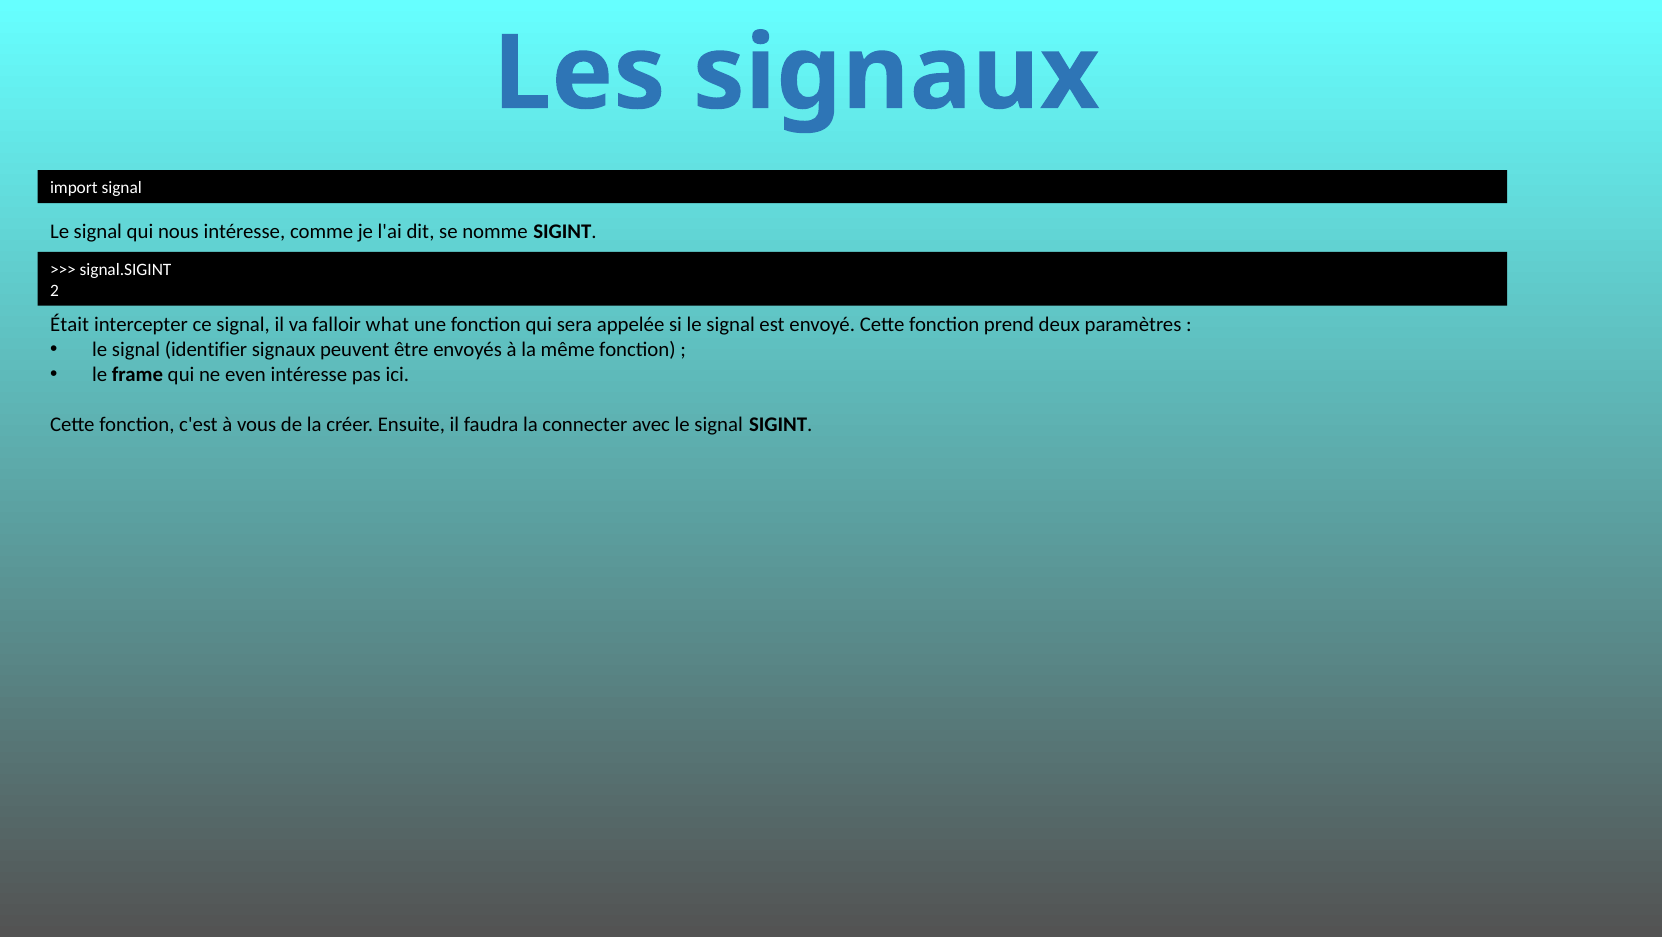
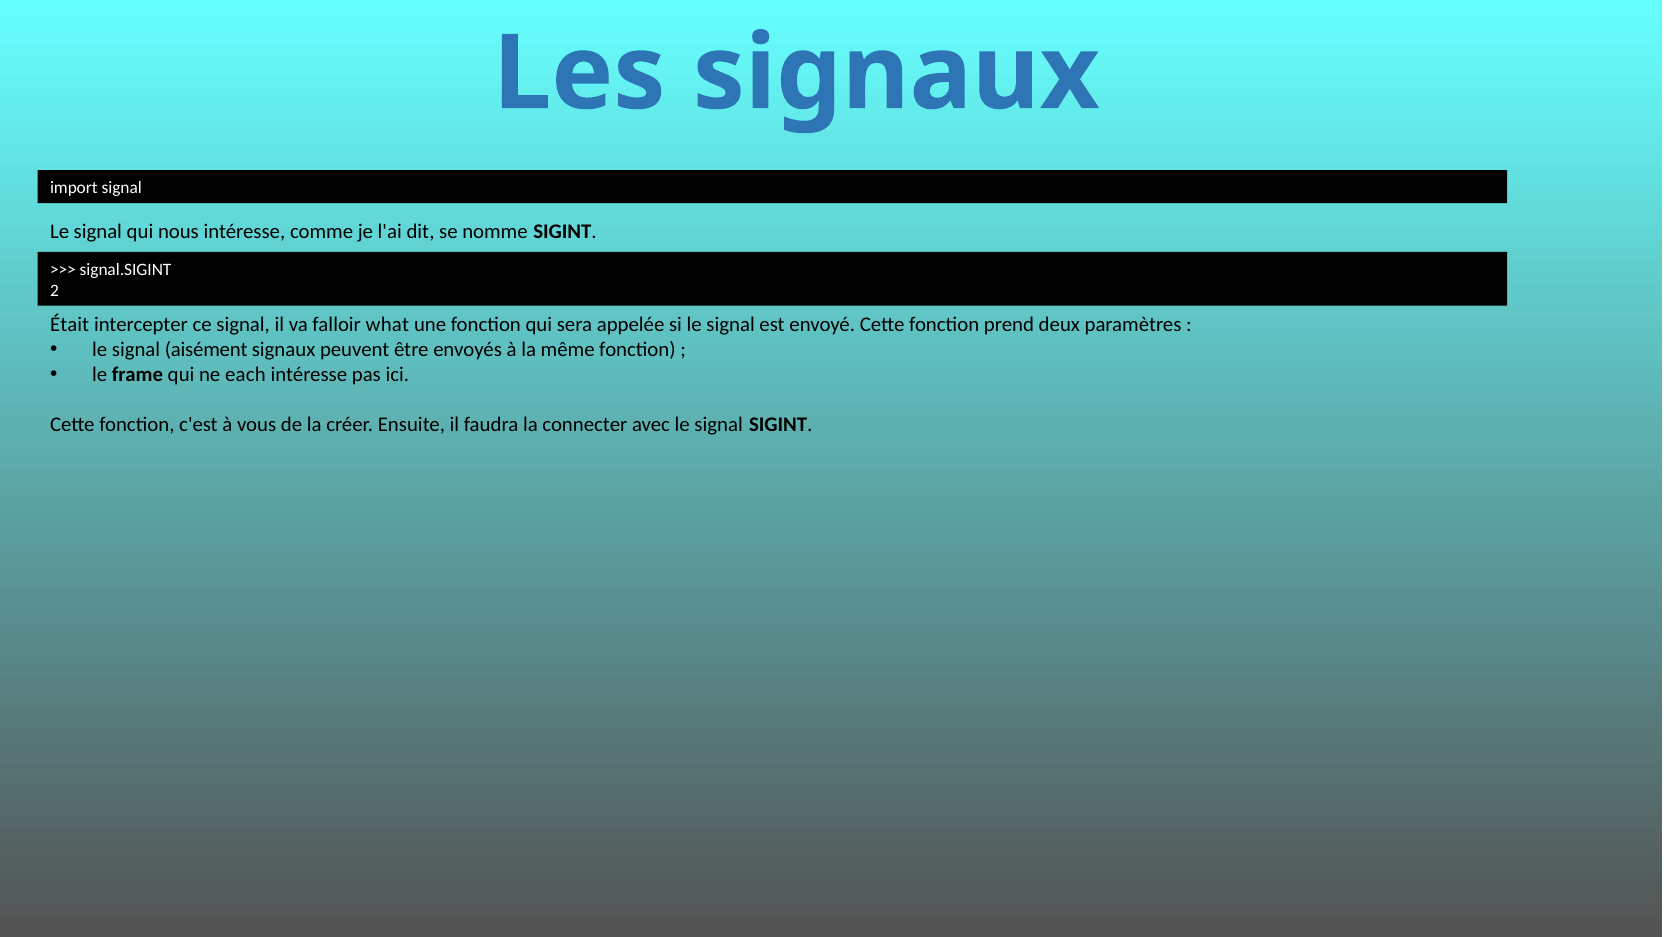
identifier: identifier -> aisément (206, 349)
even: even -> each (245, 374)
